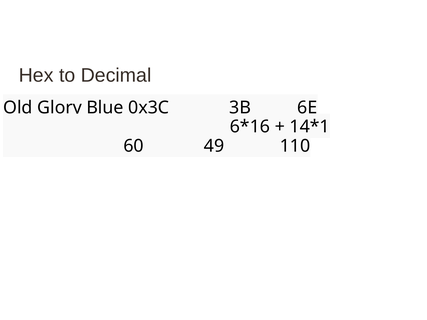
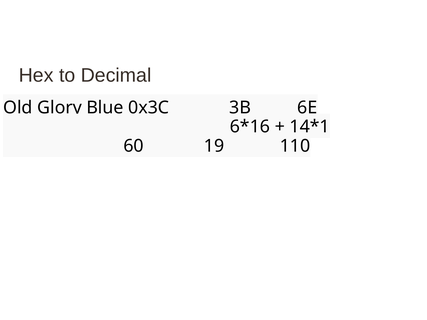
49: 49 -> 19 (214, 146)
